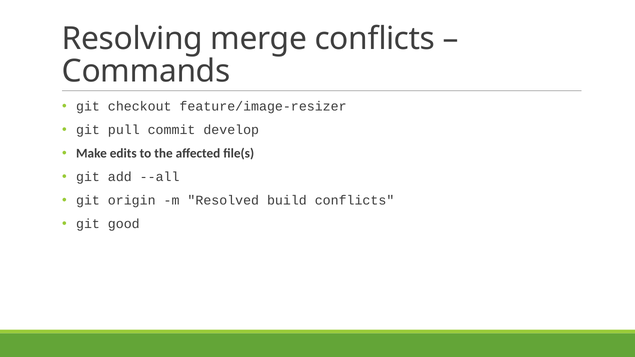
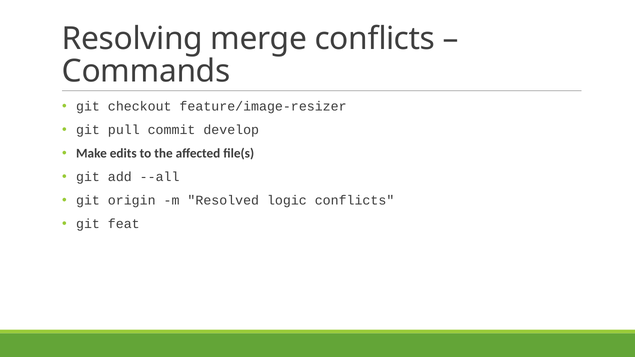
build: build -> logic (287, 200)
good: good -> feat (124, 224)
